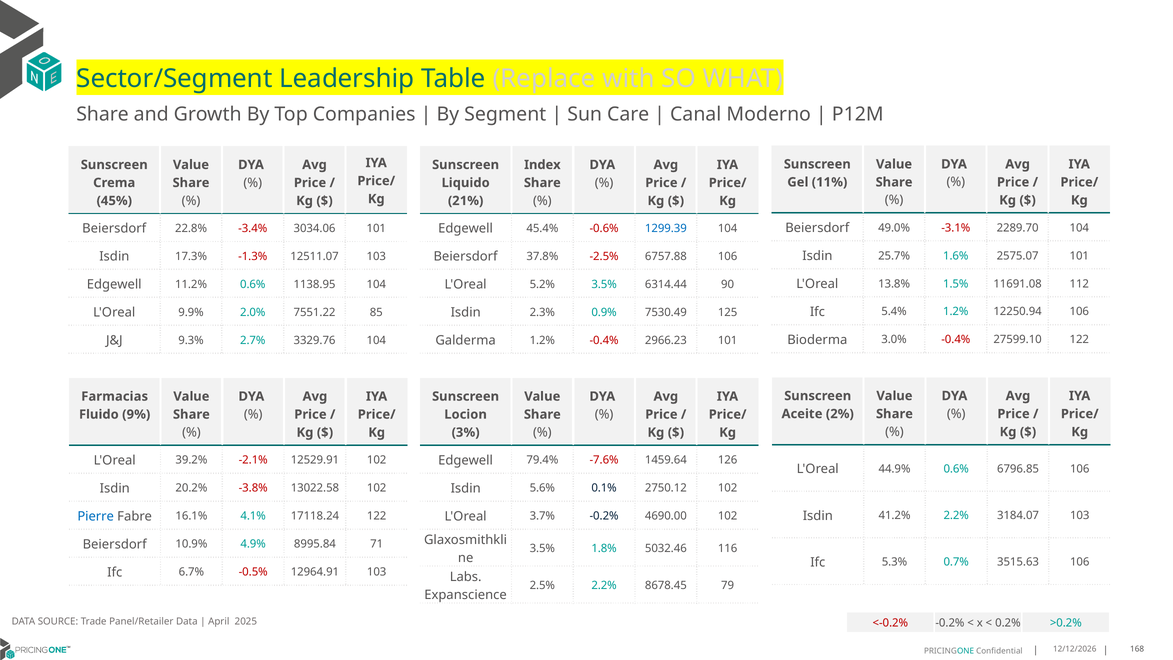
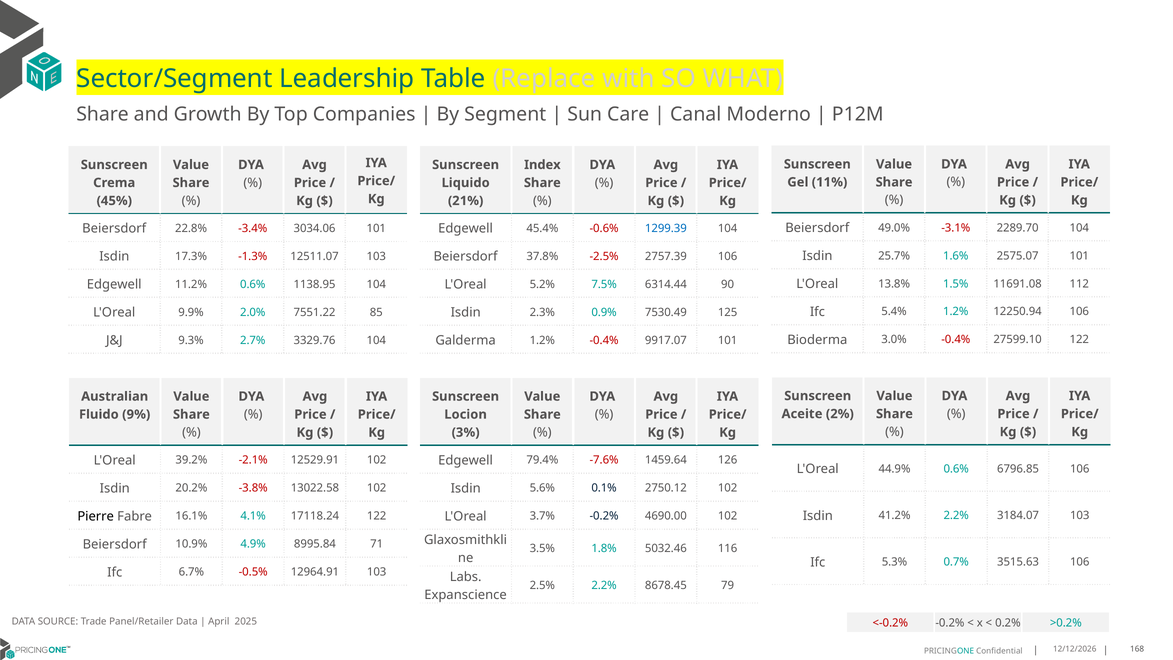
6757.88: 6757.88 -> 2757.39 (666, 256)
5.2% 3.5%: 3.5% -> 7.5% (604, 284)
2966.23: 2966.23 -> 9917.07 (666, 340)
Farmacias: Farmacias -> Australian (115, 396)
Pierre colour: blue -> black (96, 516)
